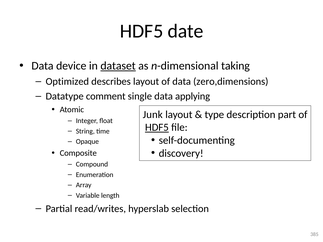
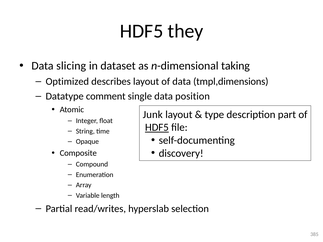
date: date -> they (185, 31)
device: device -> slicing (71, 66)
dataset underline: present -> none (118, 66)
zero,dimensions: zero,dimensions -> tmpl,dimensions (231, 82)
applying: applying -> position (193, 96)
